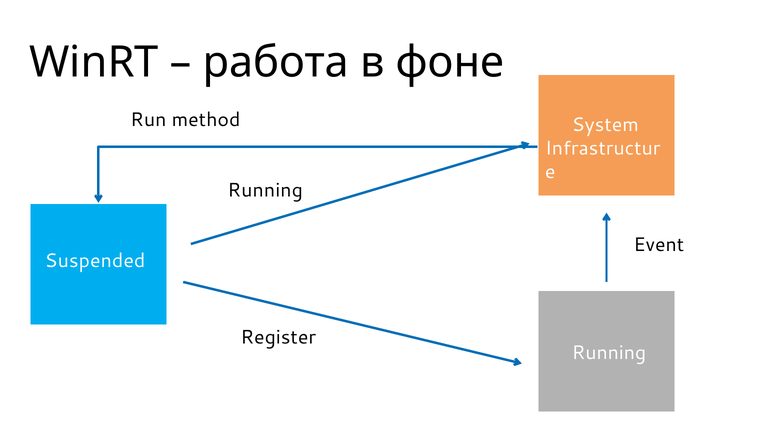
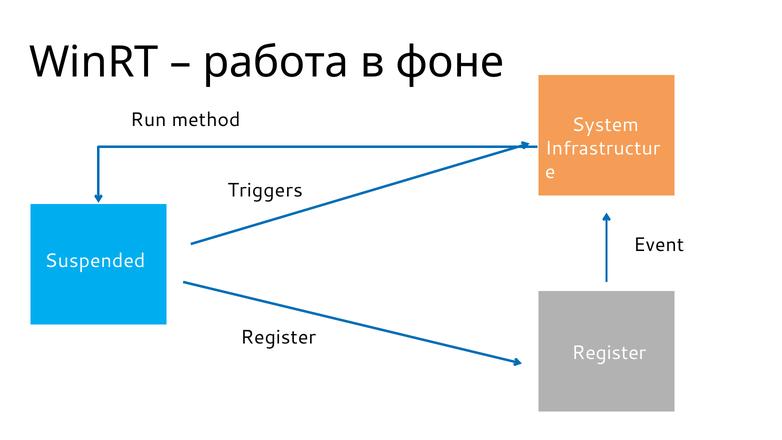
Running: Running -> Triggers (265, 190)
Running: Running -> Register (609, 353)
